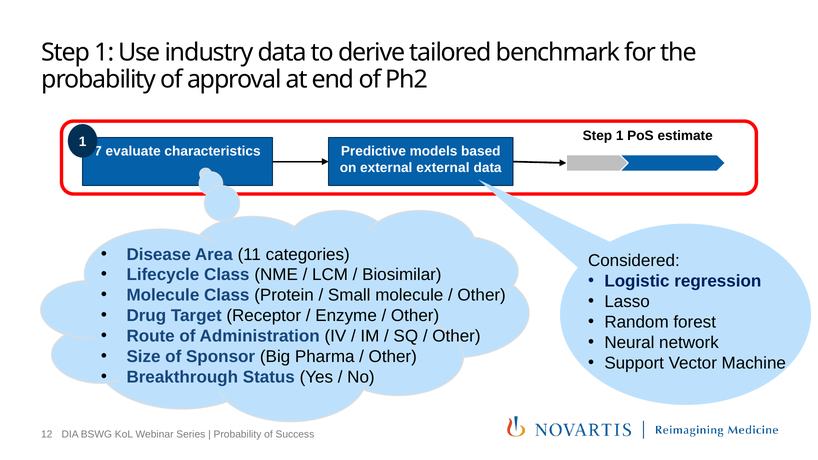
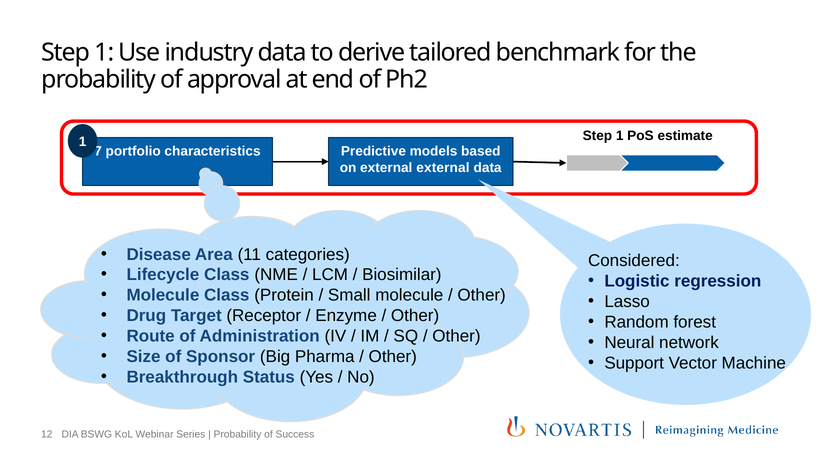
evaluate: evaluate -> portfolio (133, 152)
